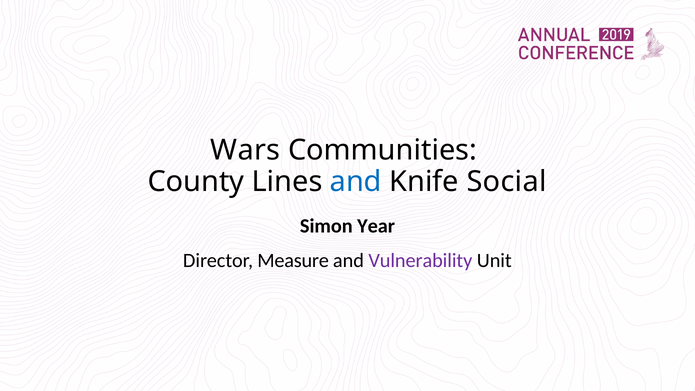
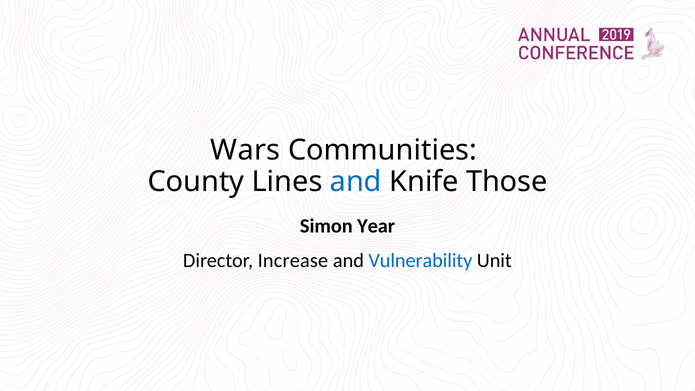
Social: Social -> Those (507, 182)
Measure: Measure -> Increase (293, 260)
Vulnerability colour: purple -> blue (420, 260)
